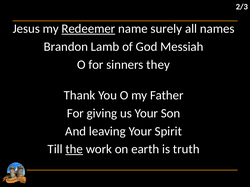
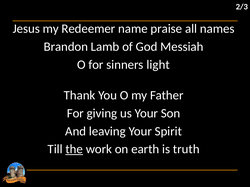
Redeemer underline: present -> none (88, 29)
surely: surely -> praise (166, 29)
they: they -> light (158, 65)
